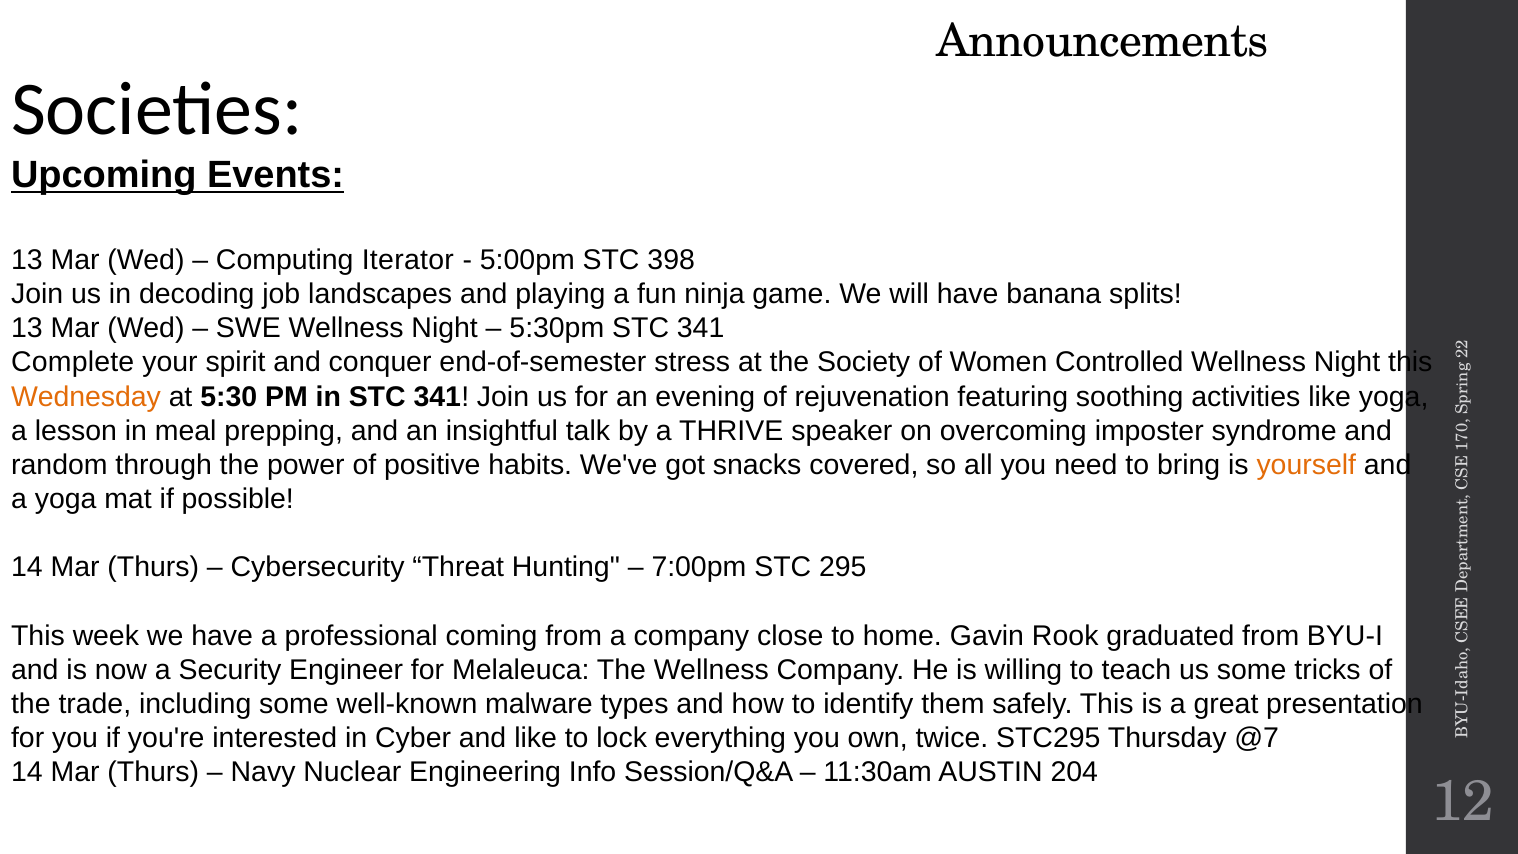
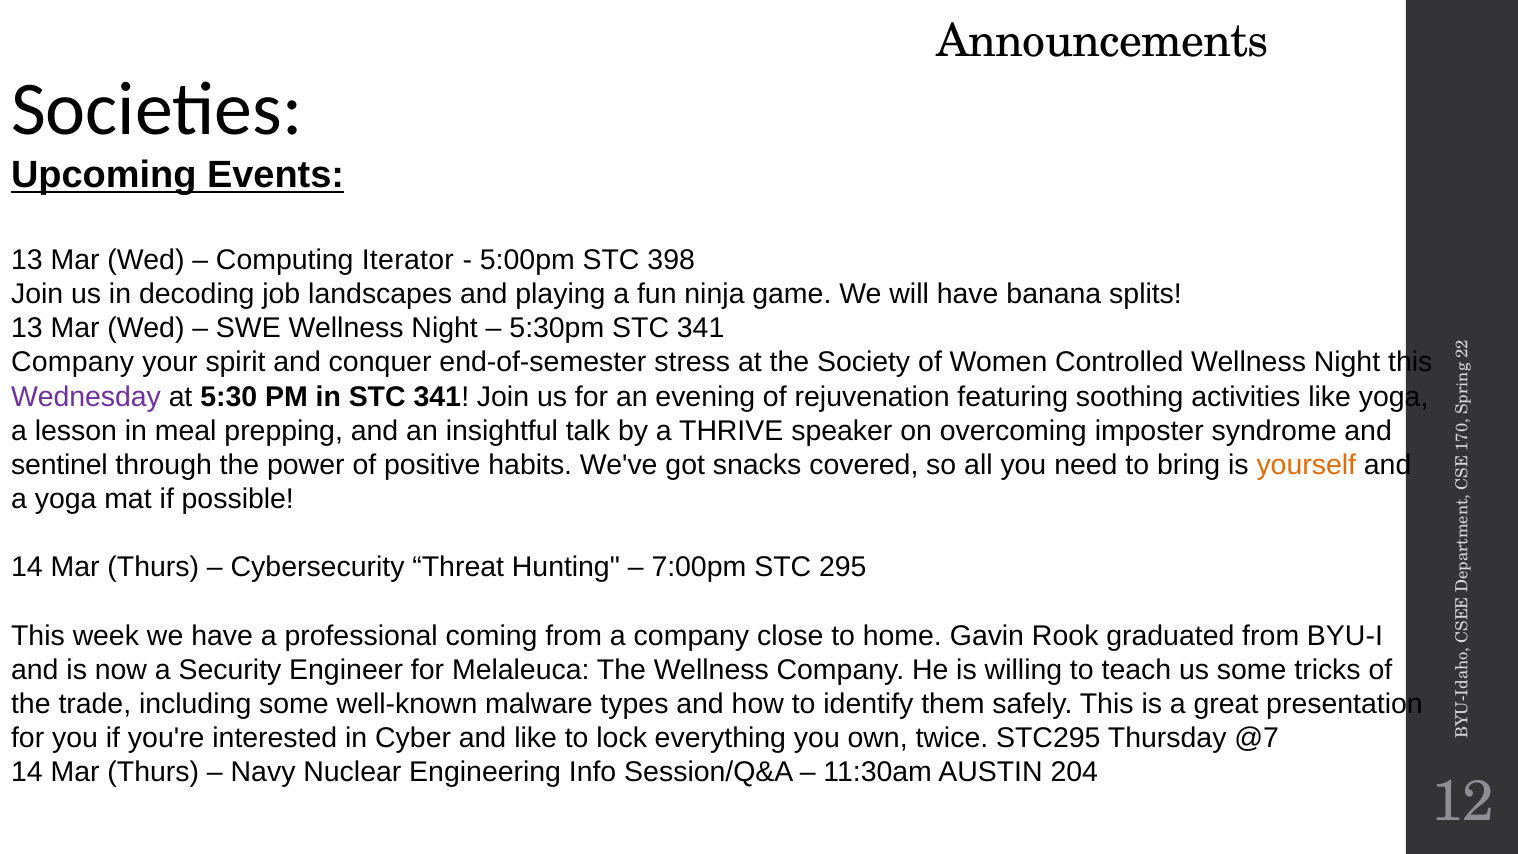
Complete: Complete -> Company (73, 363)
Wednesday colour: orange -> purple (86, 397)
random: random -> sentinel (59, 465)
